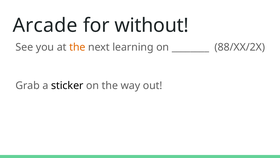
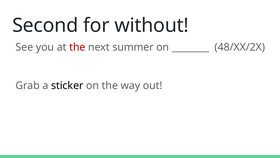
Arcade: Arcade -> Second (45, 25)
the colour: orange -> red (77, 47)
learning: learning -> summer (133, 47)
88/XX/2X: 88/XX/2X -> 48/XX/2X (240, 47)
